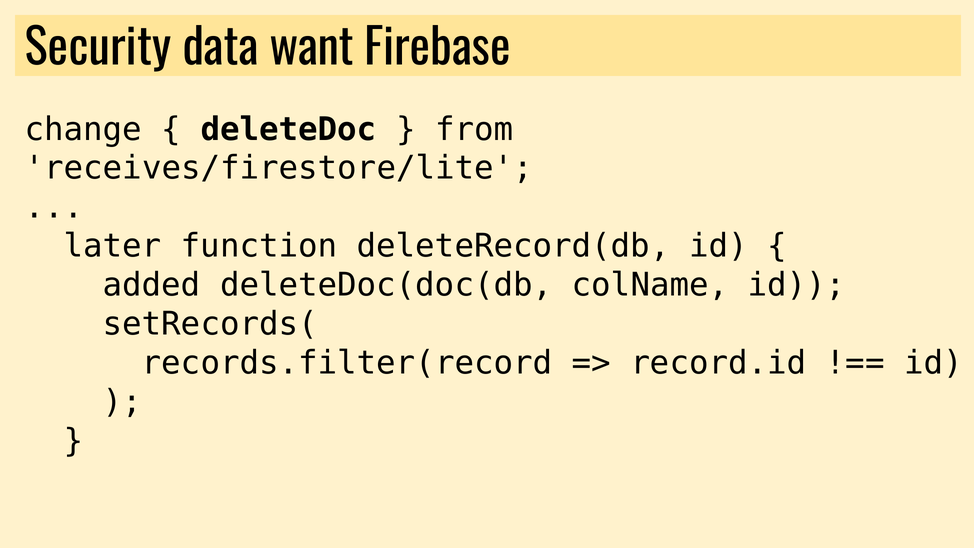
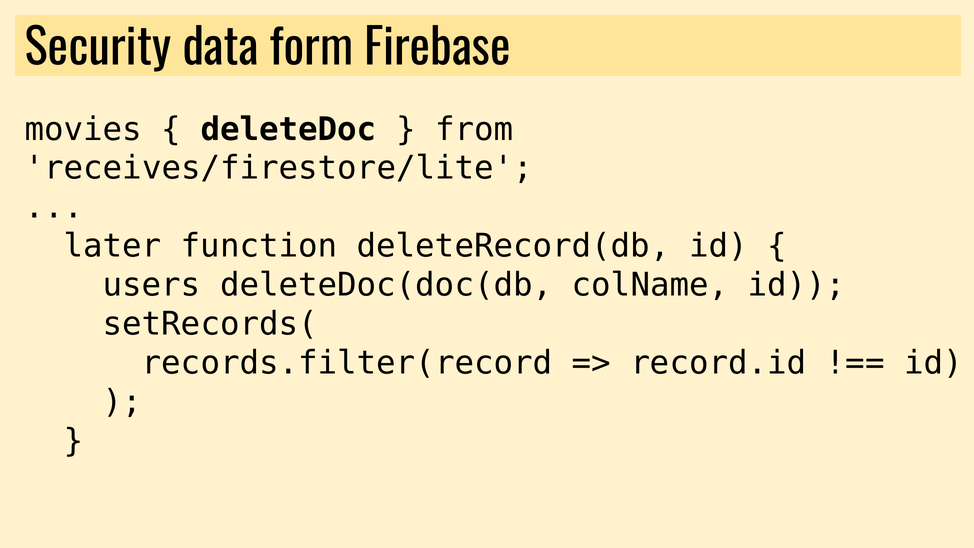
want: want -> form (311, 49)
change: change -> movies (83, 129)
added: added -> users (152, 285)
